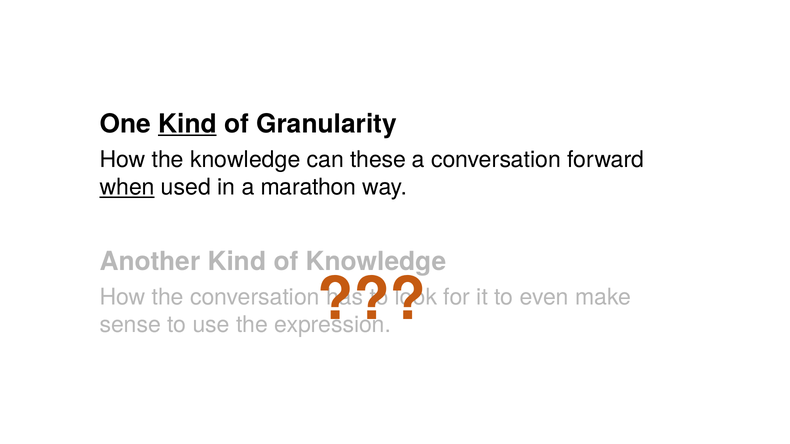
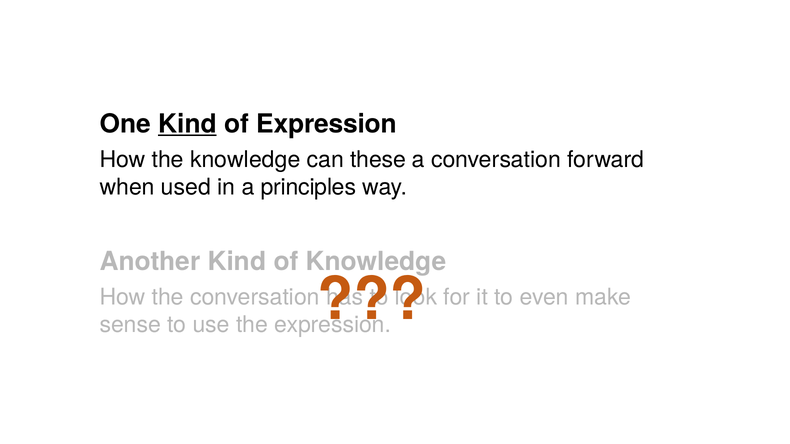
of Granularity: Granularity -> Expression (327, 124)
when underline: present -> none (127, 187)
marathon: marathon -> principles (308, 187)
